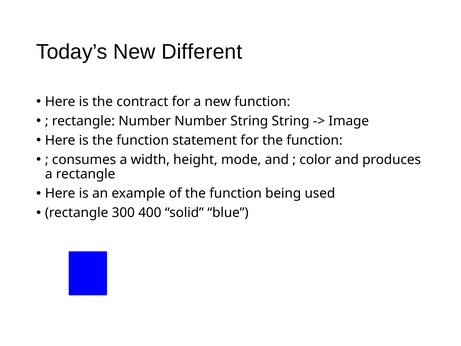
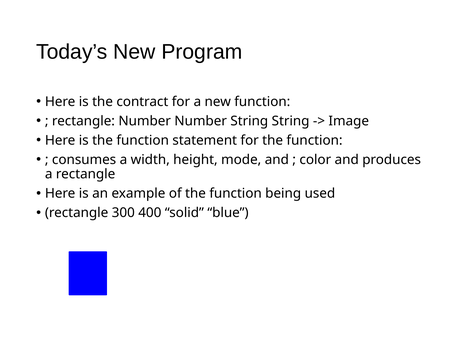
Different: Different -> Program (202, 52)
